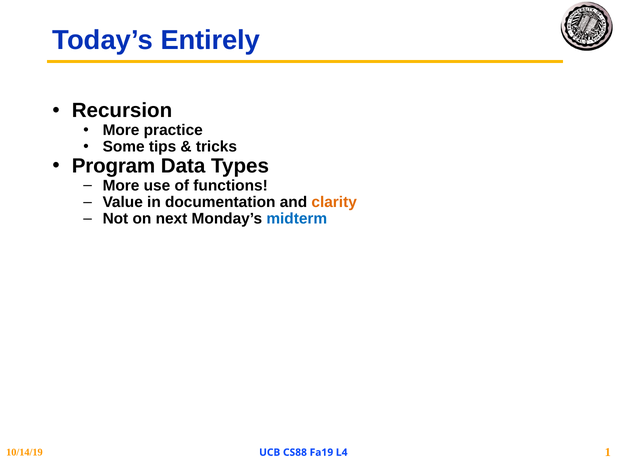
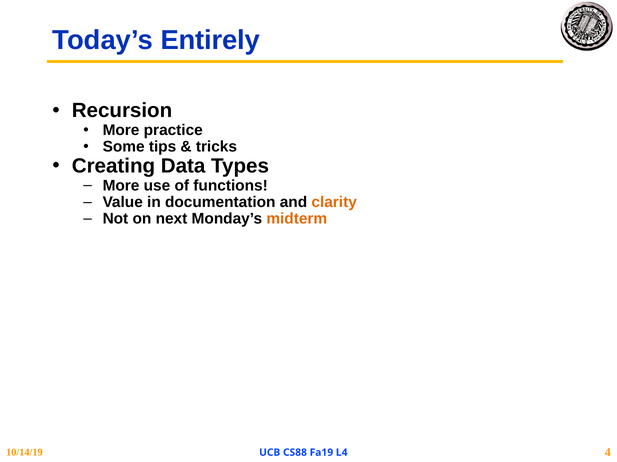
Program: Program -> Creating (113, 166)
midterm colour: blue -> orange (297, 219)
1: 1 -> 4 (608, 453)
